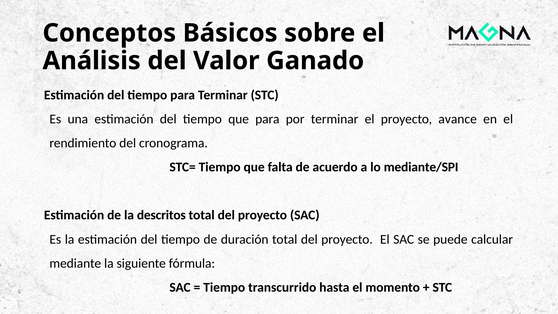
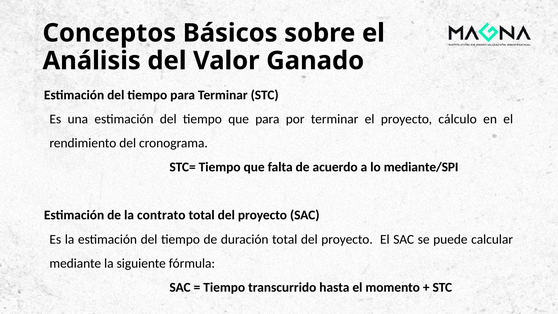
avance: avance -> cálculo (458, 119)
descritos: descritos -> contrato (161, 215)
